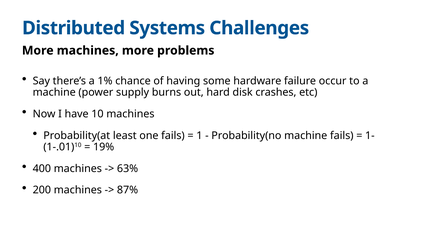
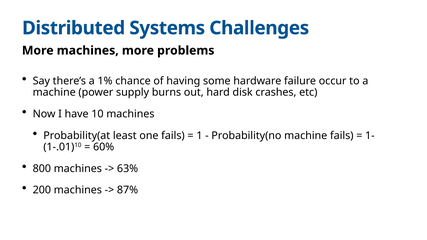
19%: 19% -> 60% (104, 147)
400: 400 -> 800 (42, 169)
